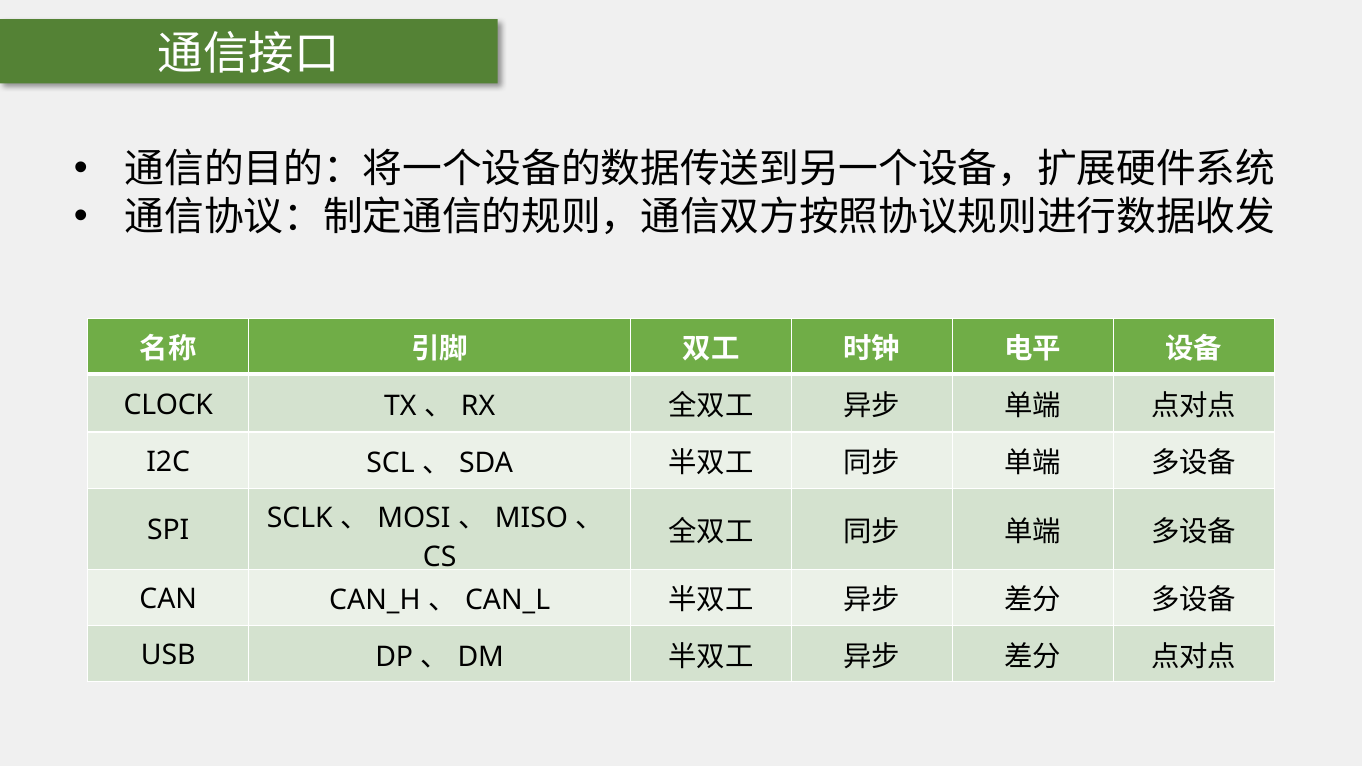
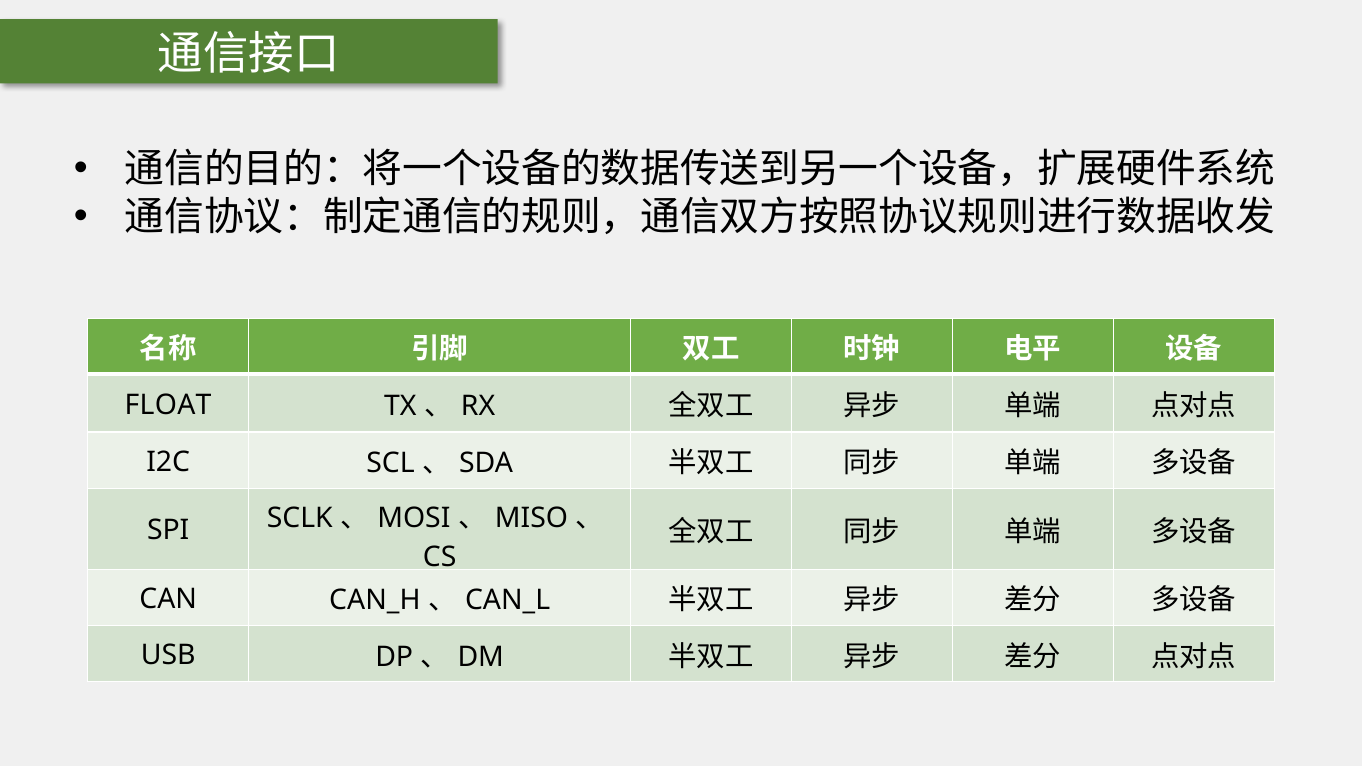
CLOCK: CLOCK -> FLOAT (168, 405)
